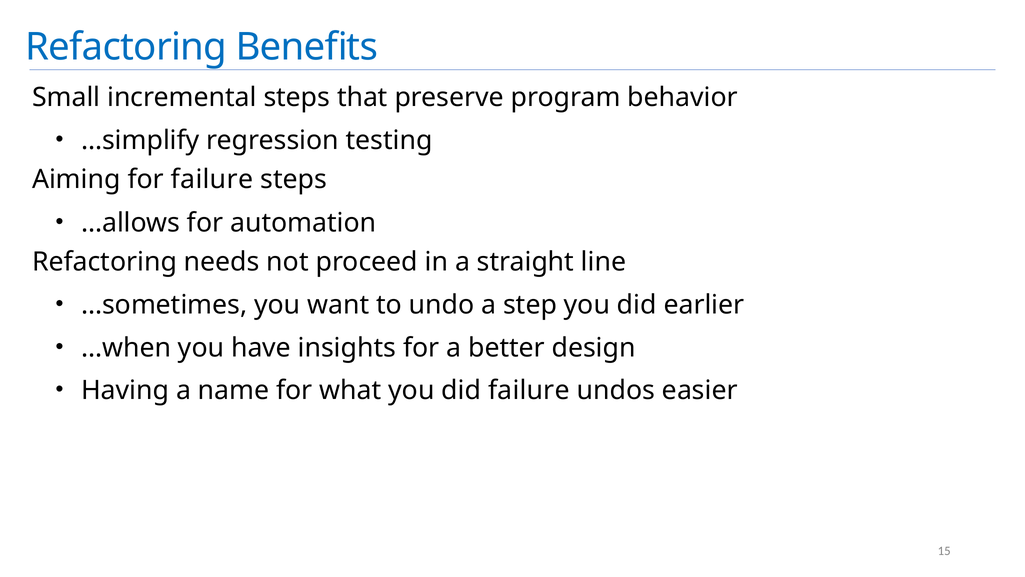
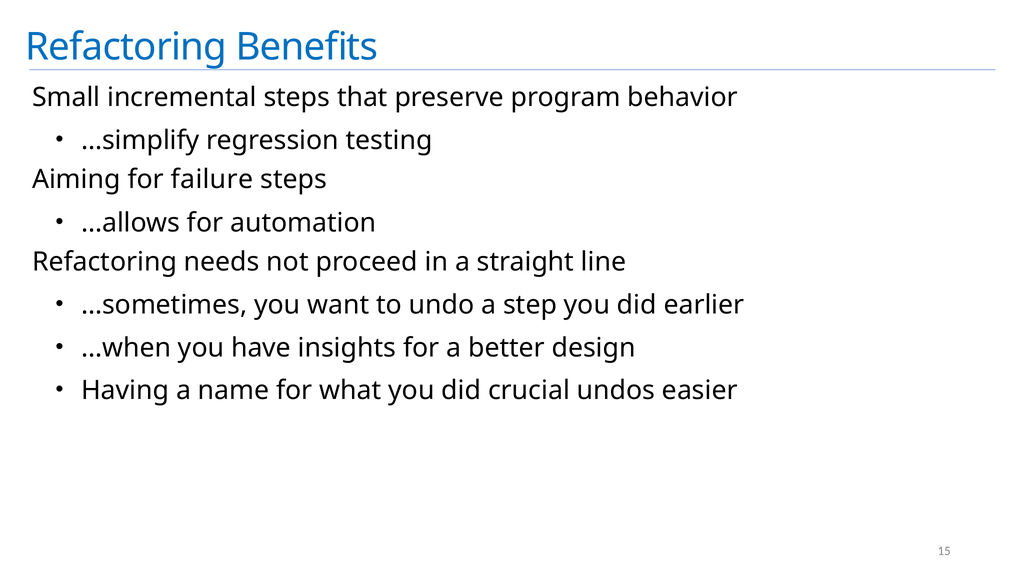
did failure: failure -> crucial (529, 390)
